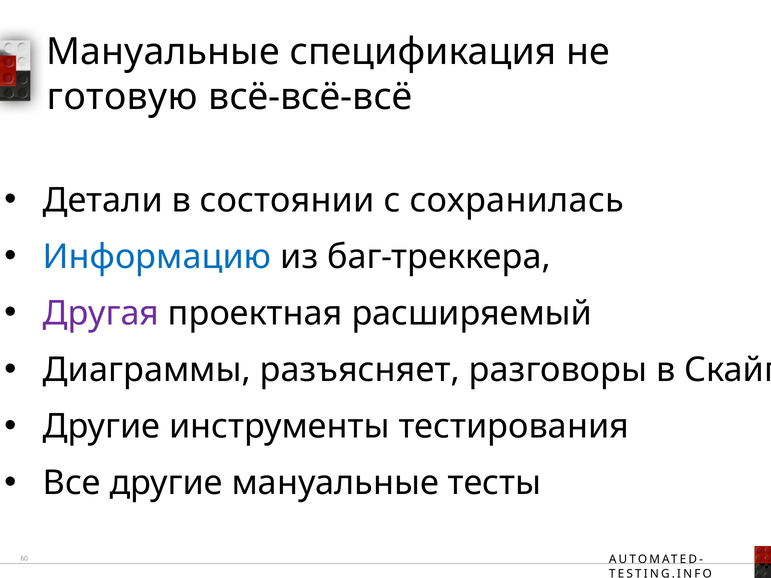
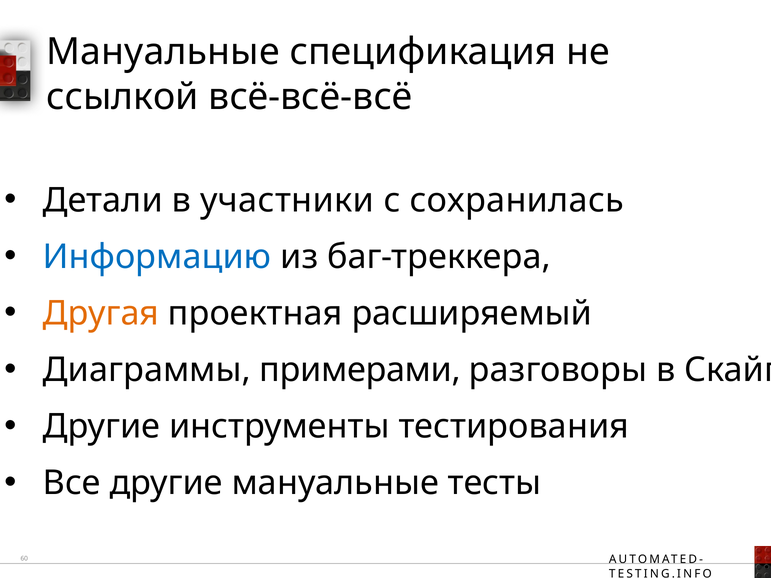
готовую: готовую -> ссылкой (122, 97)
состоянии: состоянии -> участники (287, 201)
Другая colour: purple -> orange (101, 314)
разъясняет: разъясняет -> примерами (360, 370)
